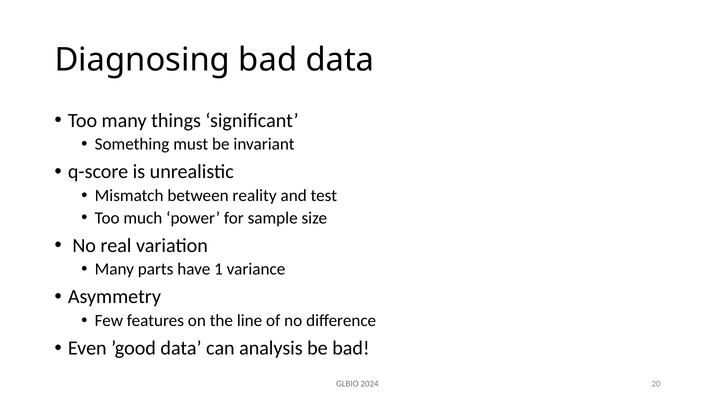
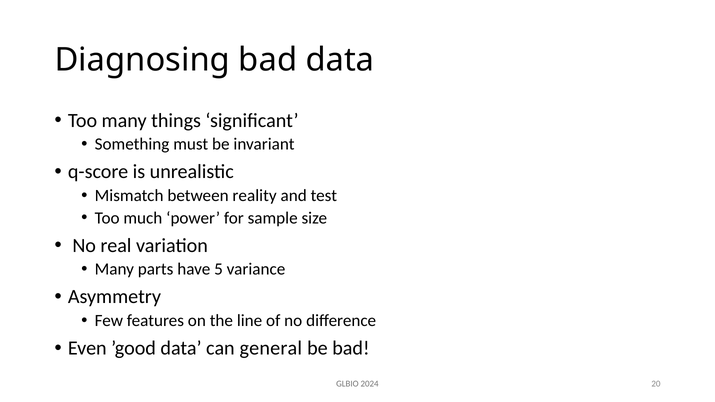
1: 1 -> 5 (218, 269)
analysis: analysis -> general (271, 348)
